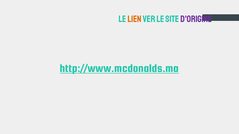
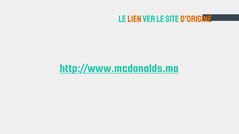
d'origine colour: purple -> orange (196, 19)
